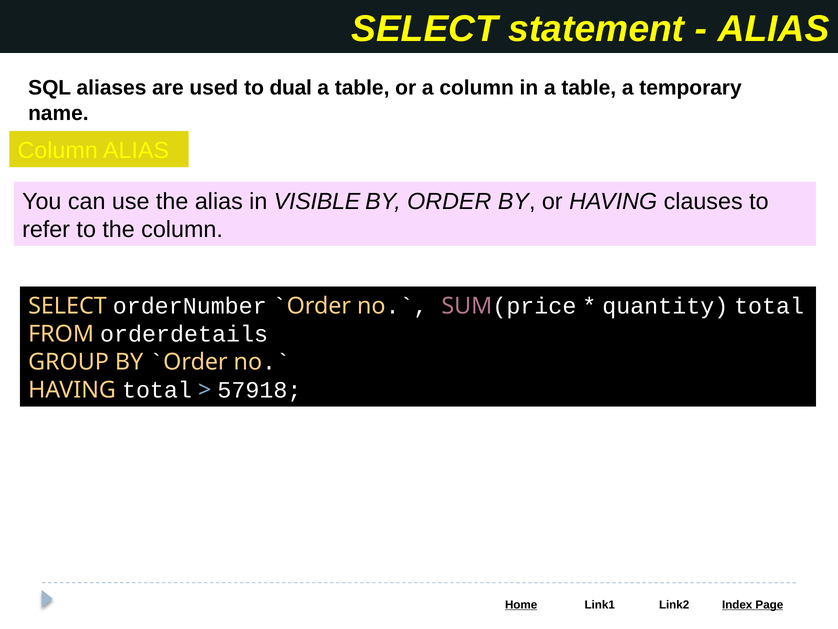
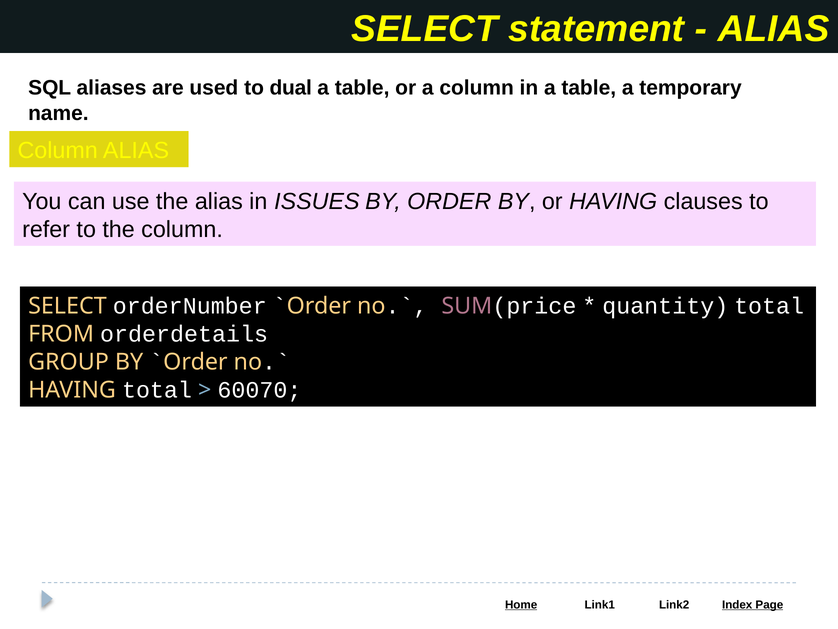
VISIBLE: VISIBLE -> ISSUES (317, 201)
57918: 57918 -> 60070 (259, 390)
